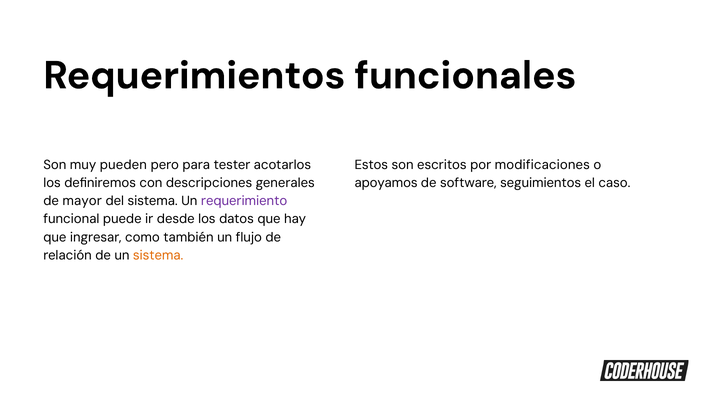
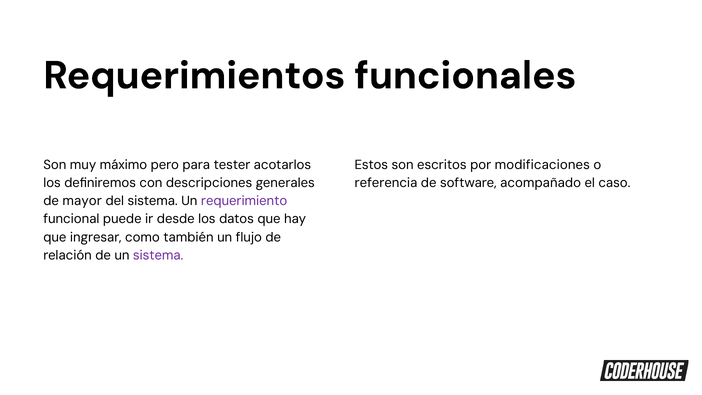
pueden: pueden -> máximo (123, 165)
apoyamos: apoyamos -> referencia (386, 183)
seguimientos: seguimientos -> acompañado (541, 183)
sistema colour: orange -> purple (158, 255)
